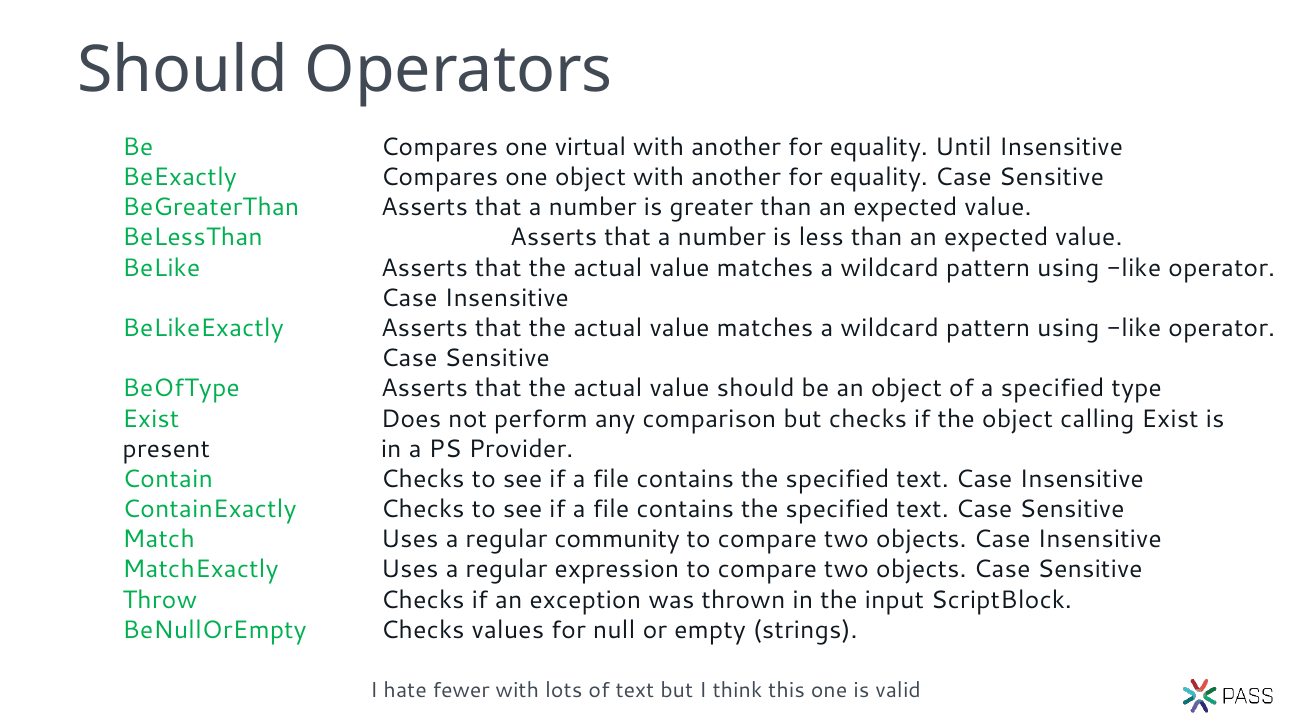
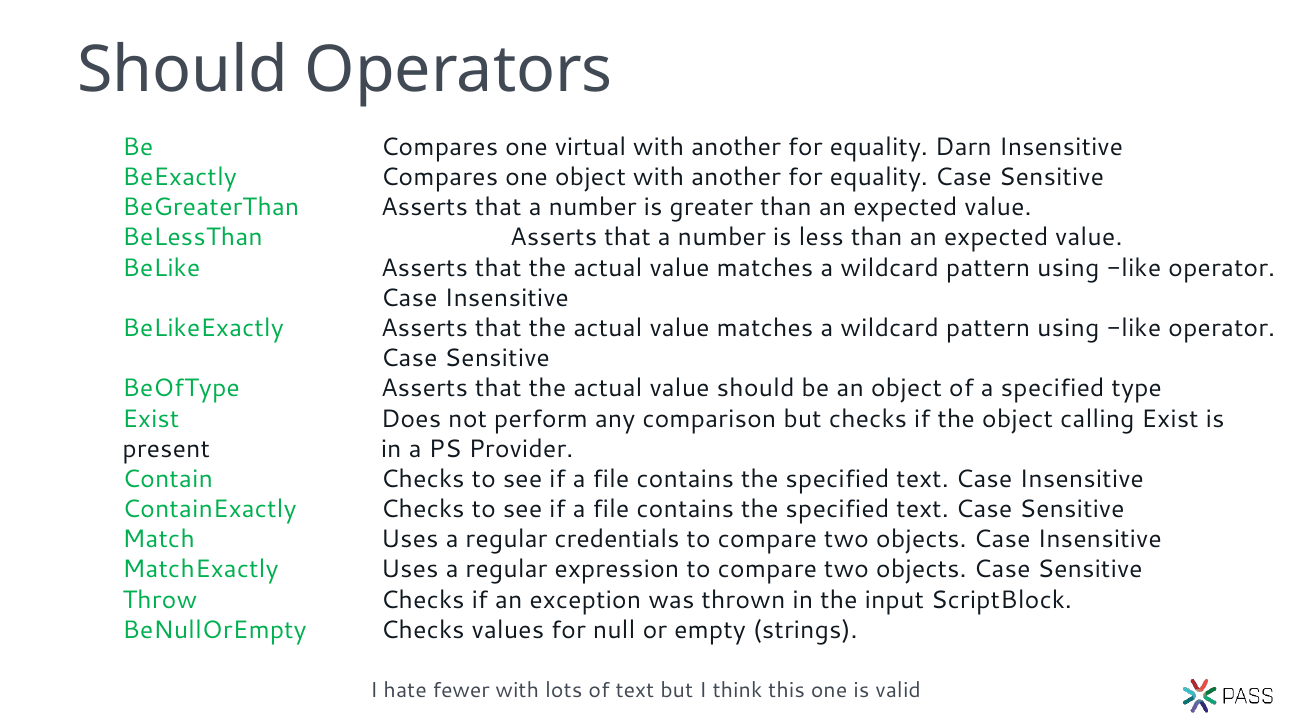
Until: Until -> Darn (963, 147)
community: community -> credentials (617, 539)
